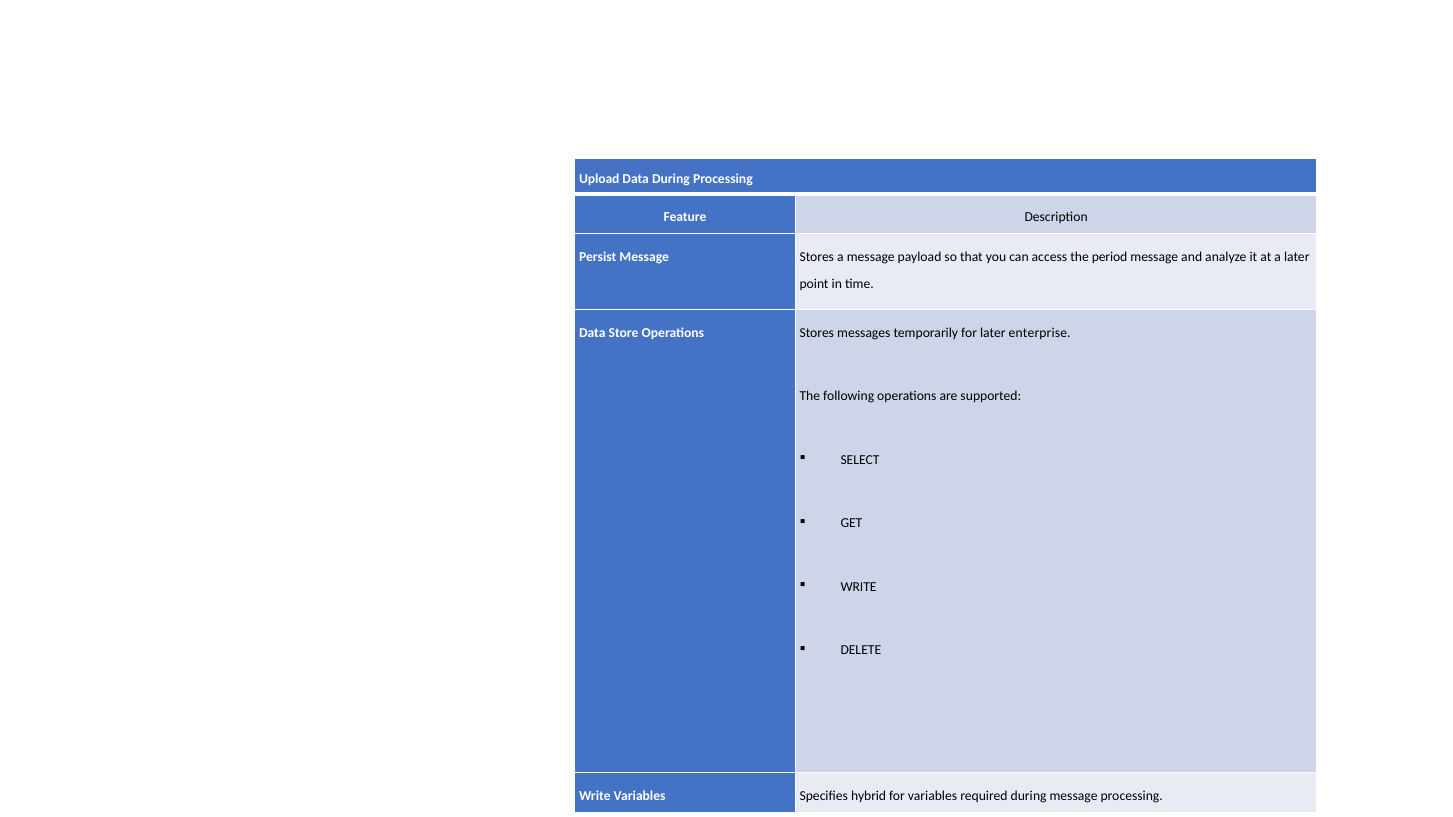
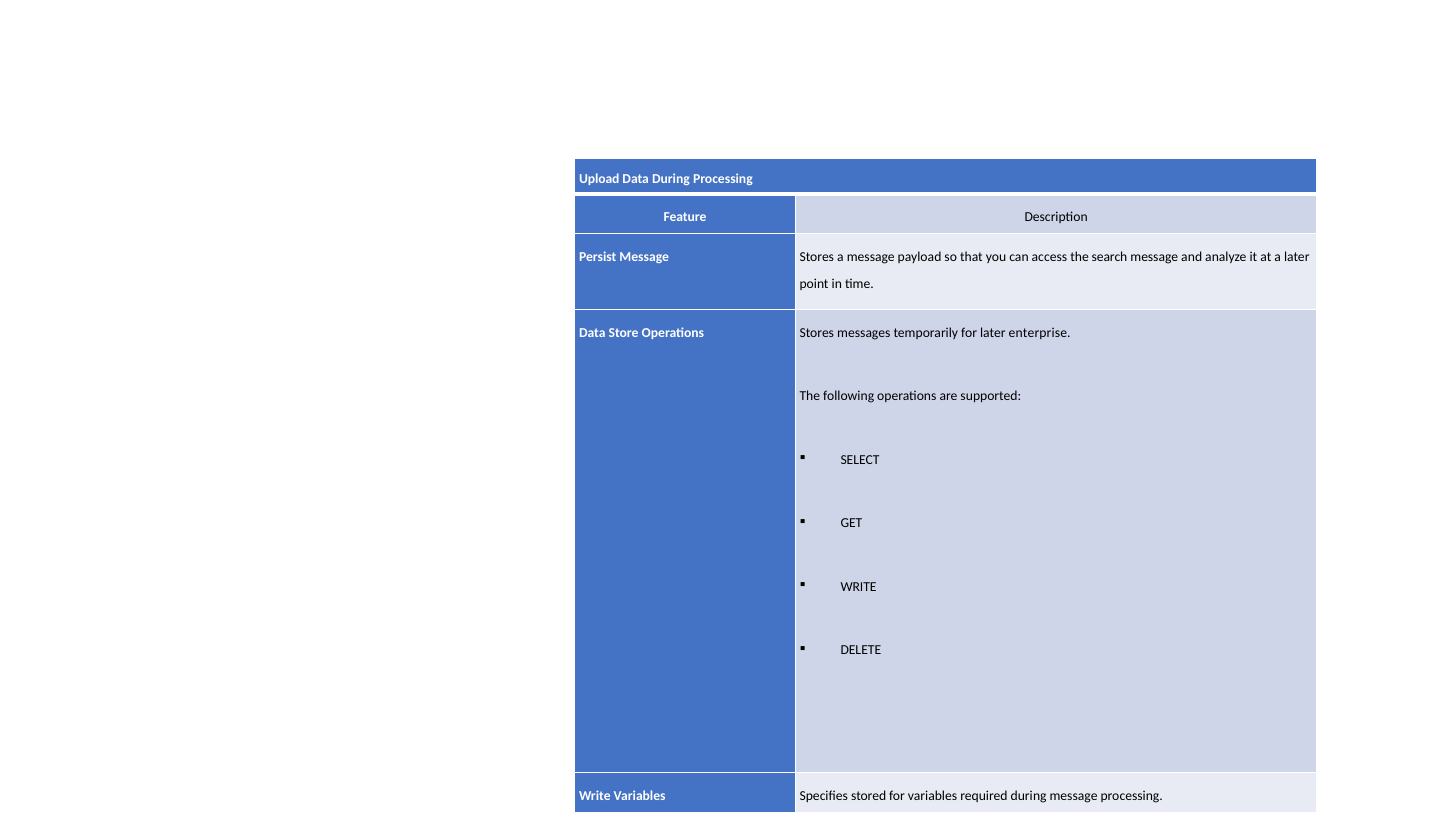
period: period -> search (1110, 257)
hybrid: hybrid -> stored (869, 796)
